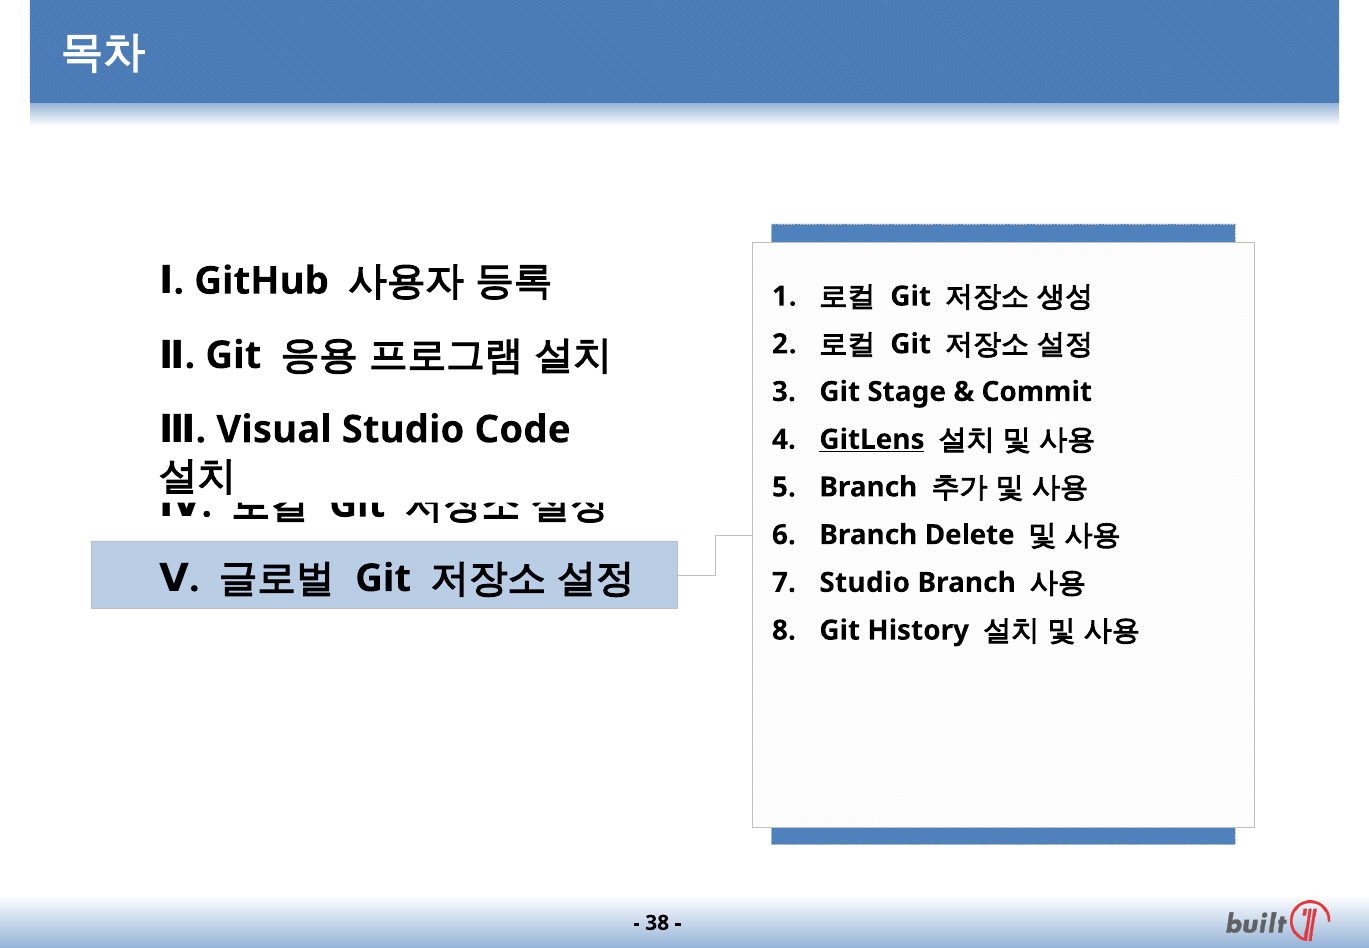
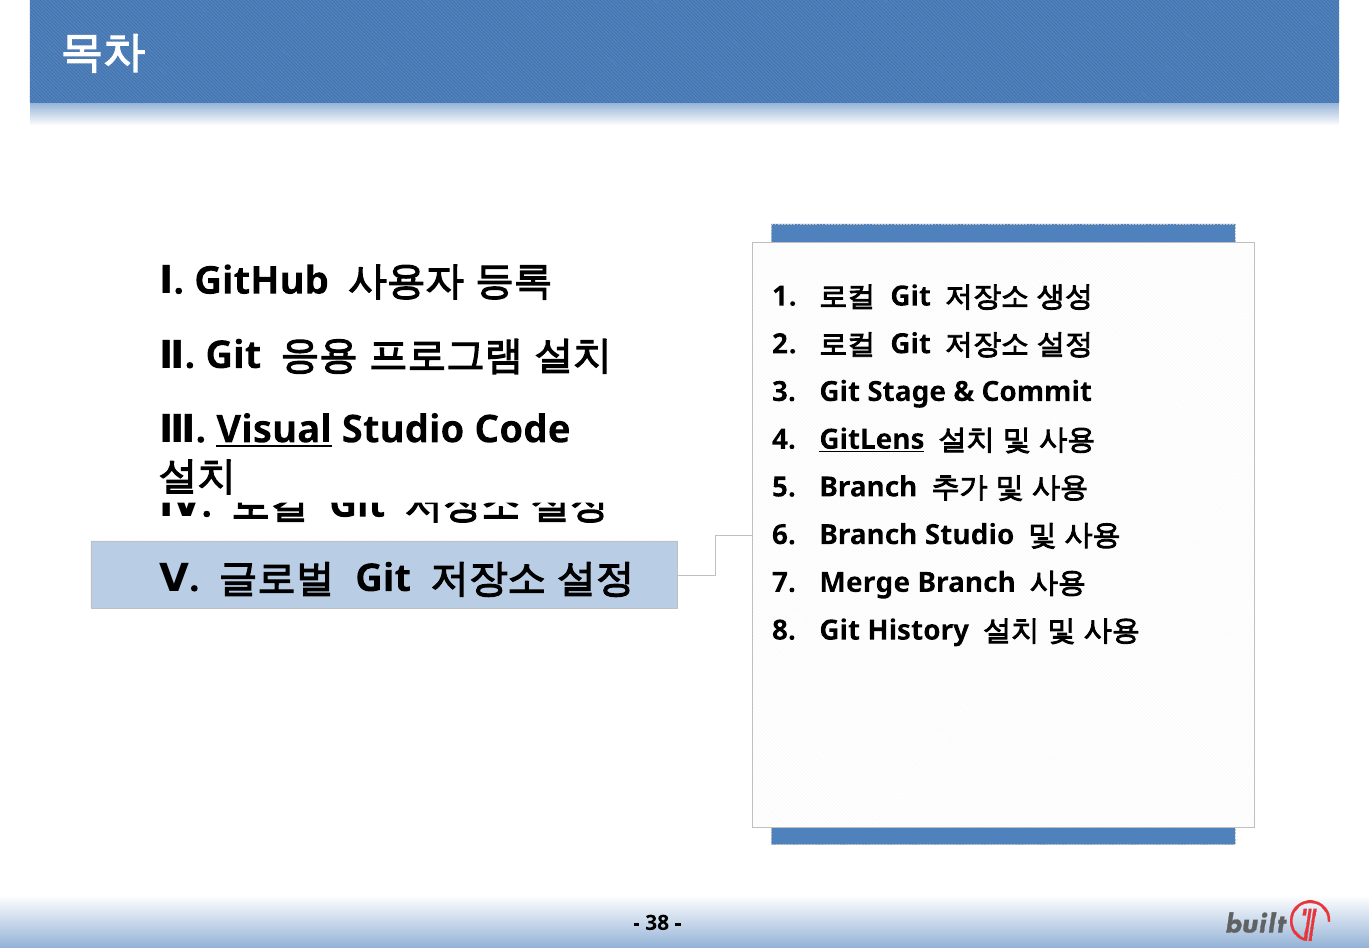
Visual underline: none -> present (274, 429)
Branch Delete: Delete -> Studio (970, 535)
Studio: Studio -> Merge (865, 583)
